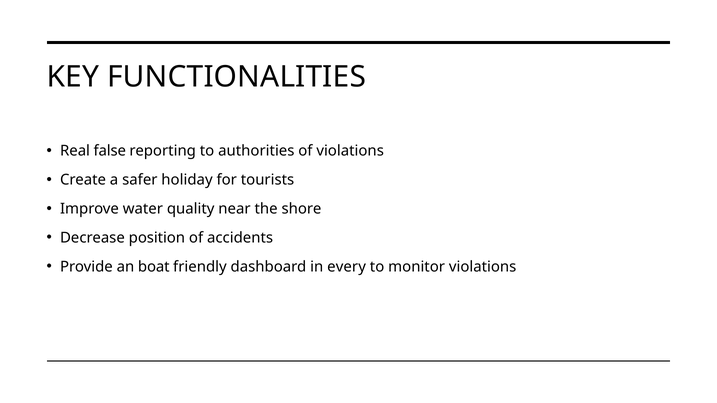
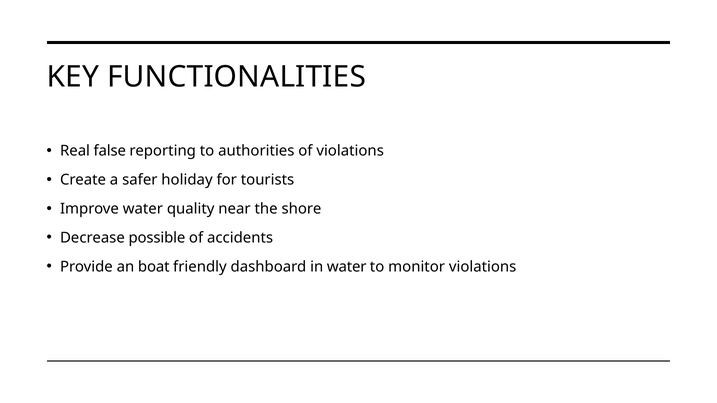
position: position -> possible (157, 238)
in every: every -> water (347, 267)
